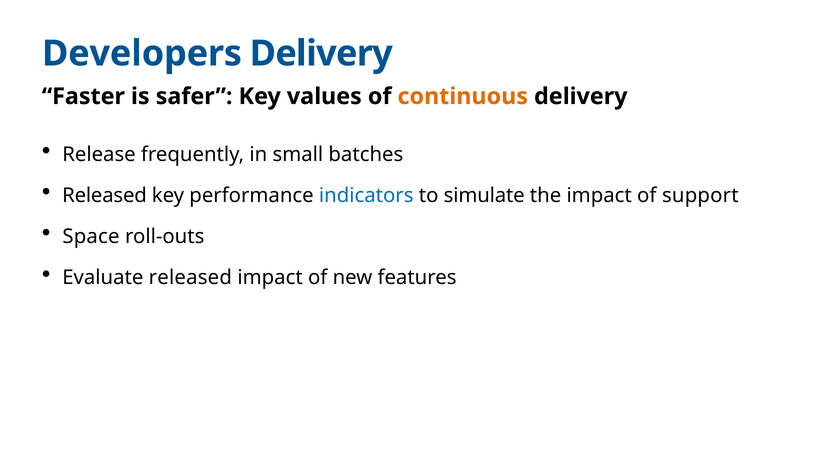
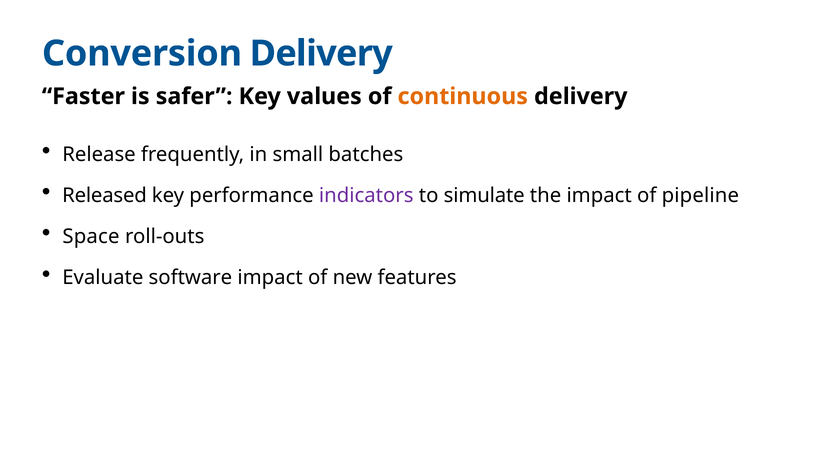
Developers: Developers -> Conversion (142, 54)
indicators colour: blue -> purple (366, 195)
support: support -> pipeline (700, 195)
Evaluate released: released -> software (190, 278)
